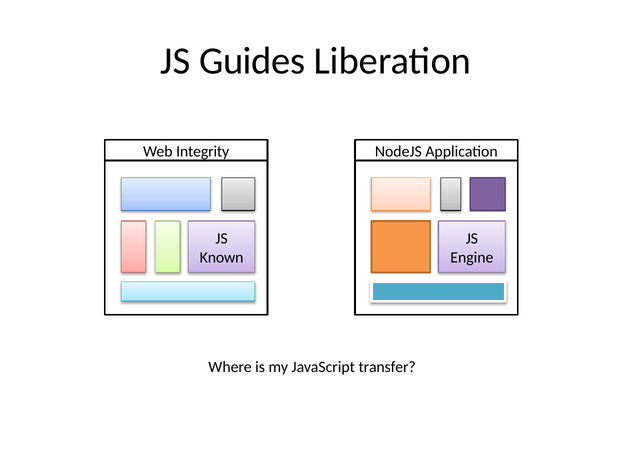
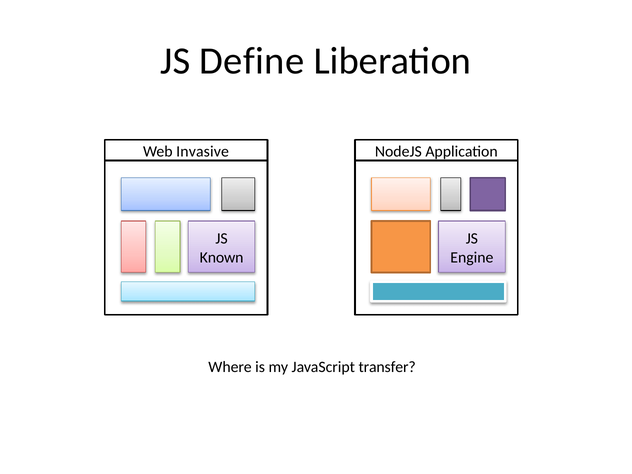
Guides: Guides -> Define (252, 61)
Integrity: Integrity -> Invasive (203, 151)
